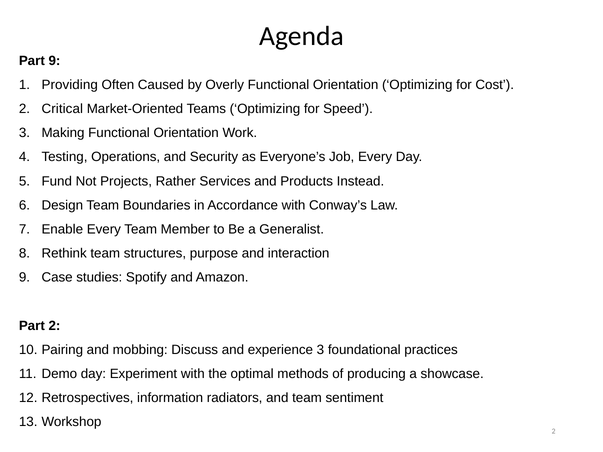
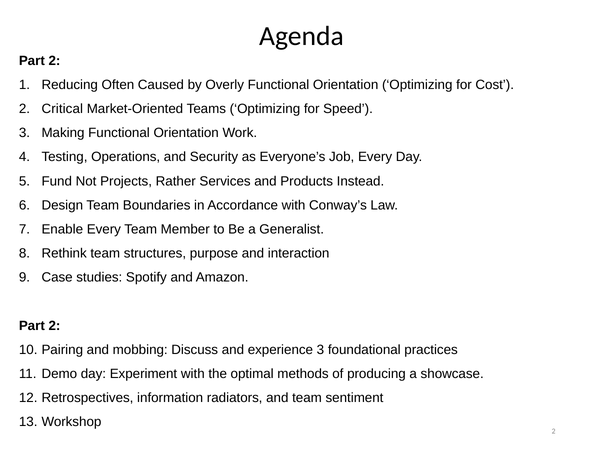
9: 9 -> 2 (54, 61)
Providing: Providing -> Reducing (70, 85)
